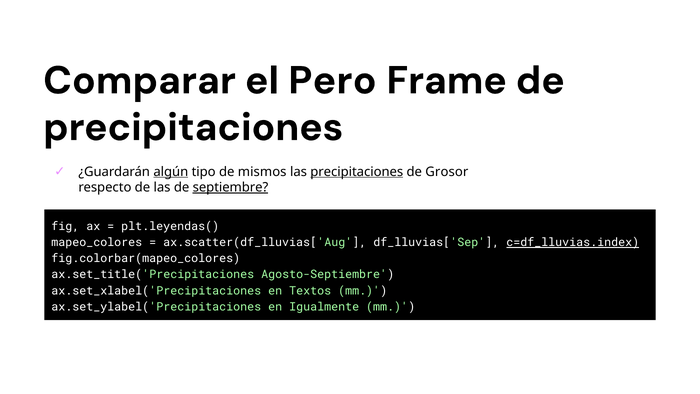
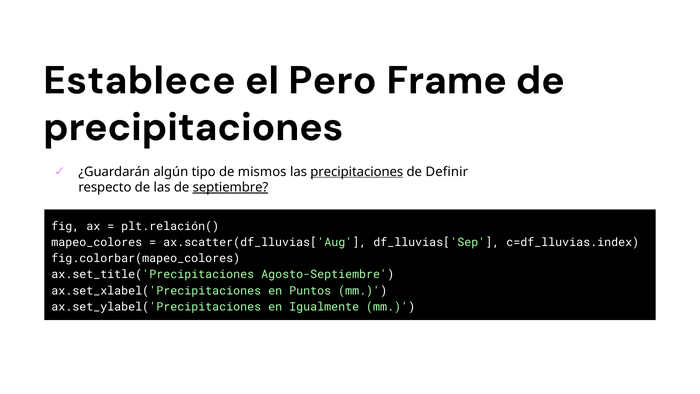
Comparar: Comparar -> Establece (139, 80)
algún underline: present -> none (171, 172)
Grosor: Grosor -> Definir (447, 172)
plt.leyendas(: plt.leyendas( -> plt.relación( (170, 226)
c=df_lluvias.index underline: present -> none (573, 242)
Textos: Textos -> Puntos (310, 291)
